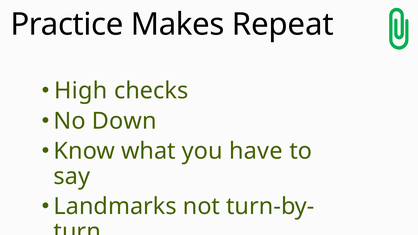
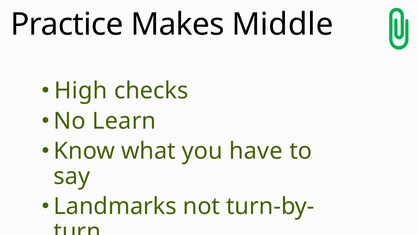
Repeat: Repeat -> Middle (283, 25)
Down: Down -> Learn (124, 121)
